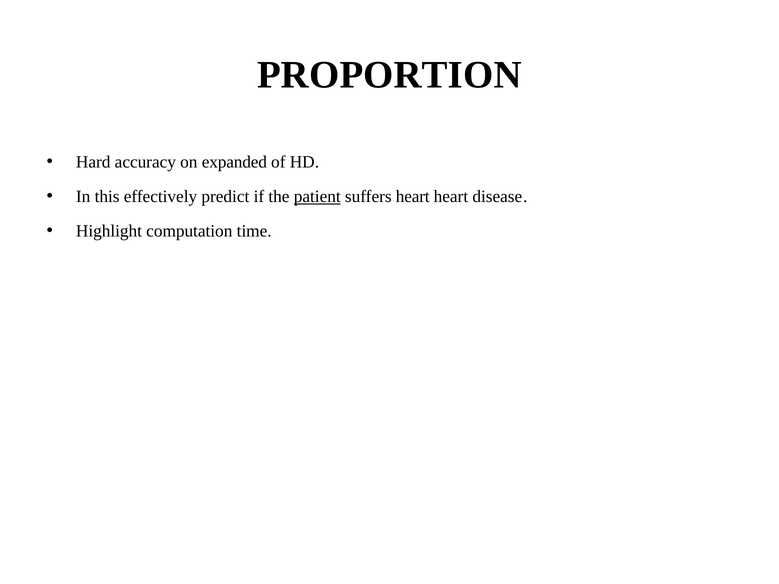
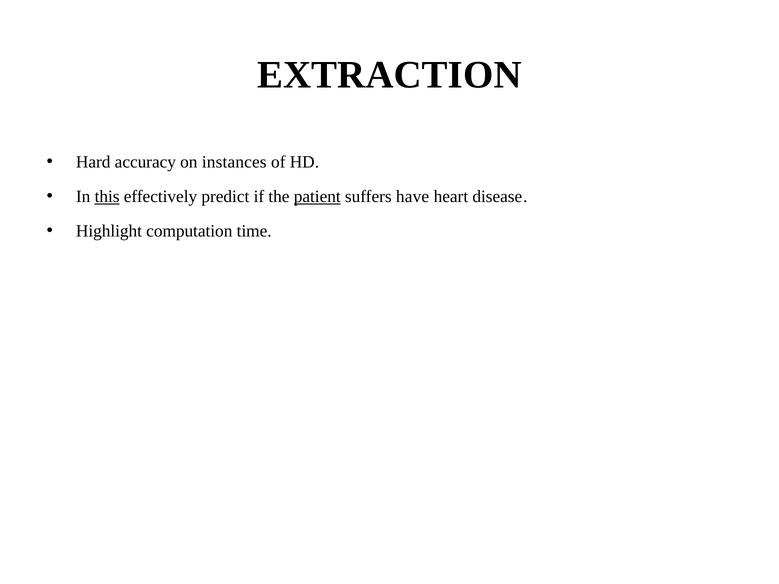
PROPORTION: PROPORTION -> EXTRACTION (389, 75)
expanded: expanded -> instances (234, 162)
this underline: none -> present (107, 197)
suffers heart: heart -> have (413, 197)
